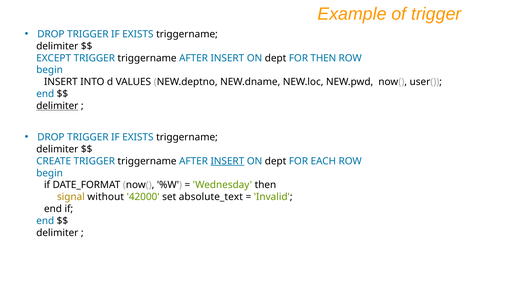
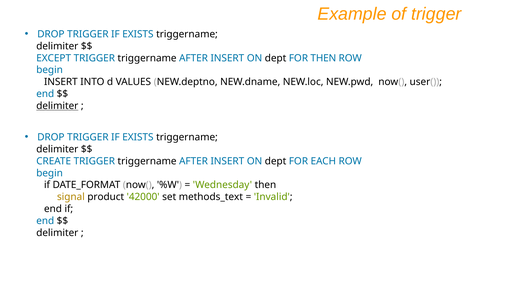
INSERT underline: present -> none (227, 161)
without: without -> product (106, 197)
absolute_text: absolute_text -> methods_text (211, 197)
